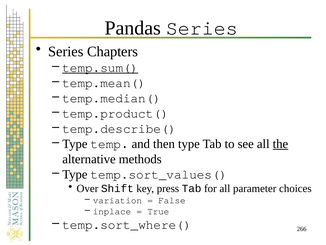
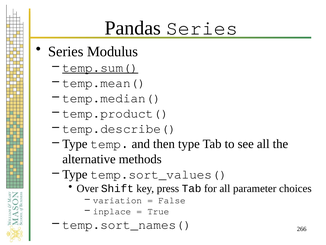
Chapters: Chapters -> Modulus (113, 51)
the underline: present -> none (280, 144)
temp.sort_where(: temp.sort_where( -> temp.sort_names( (127, 224)
